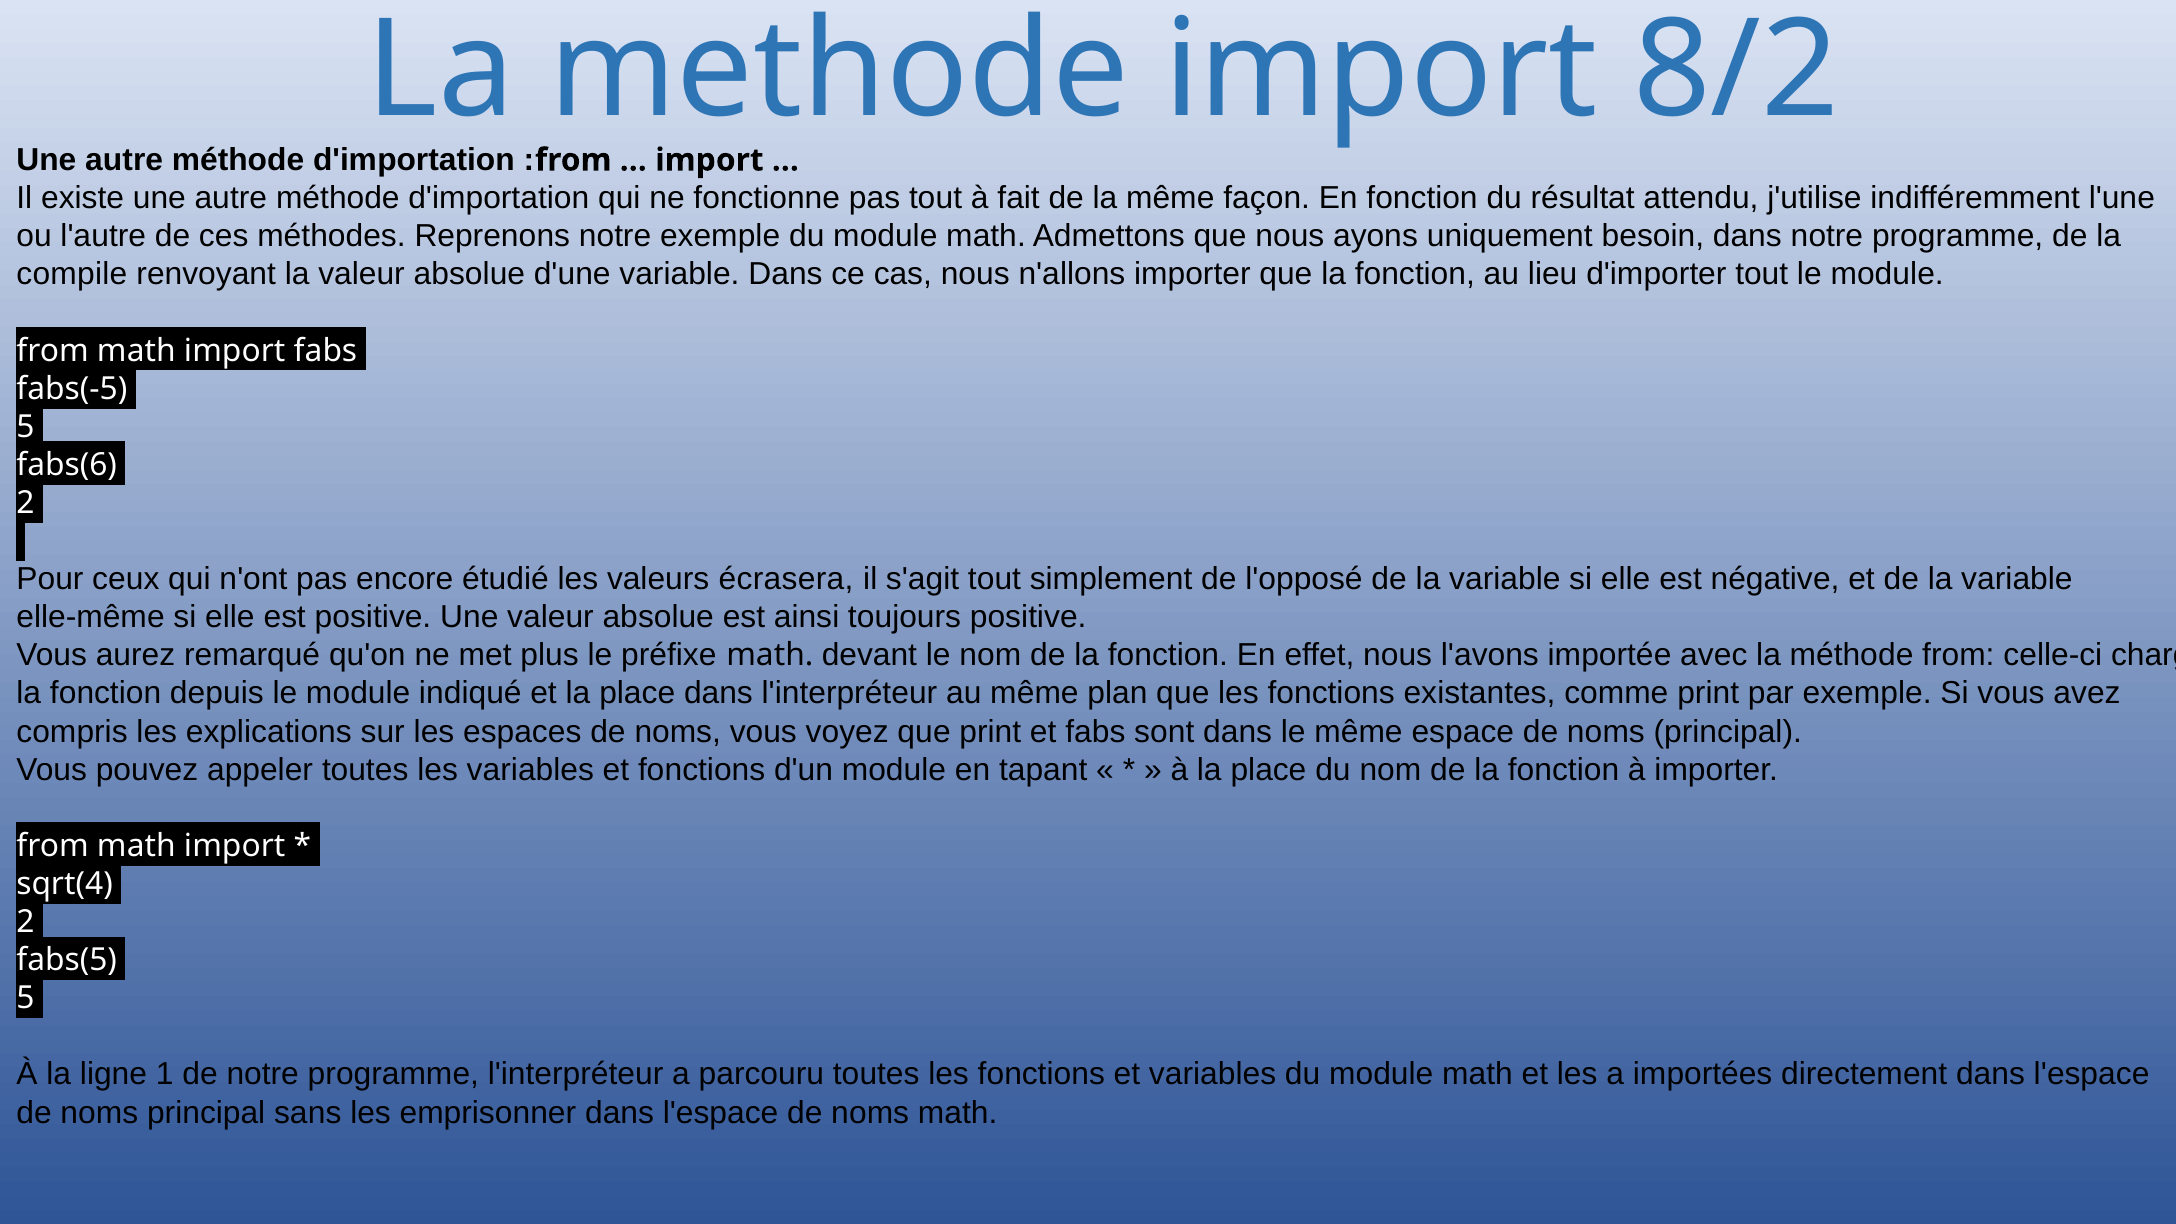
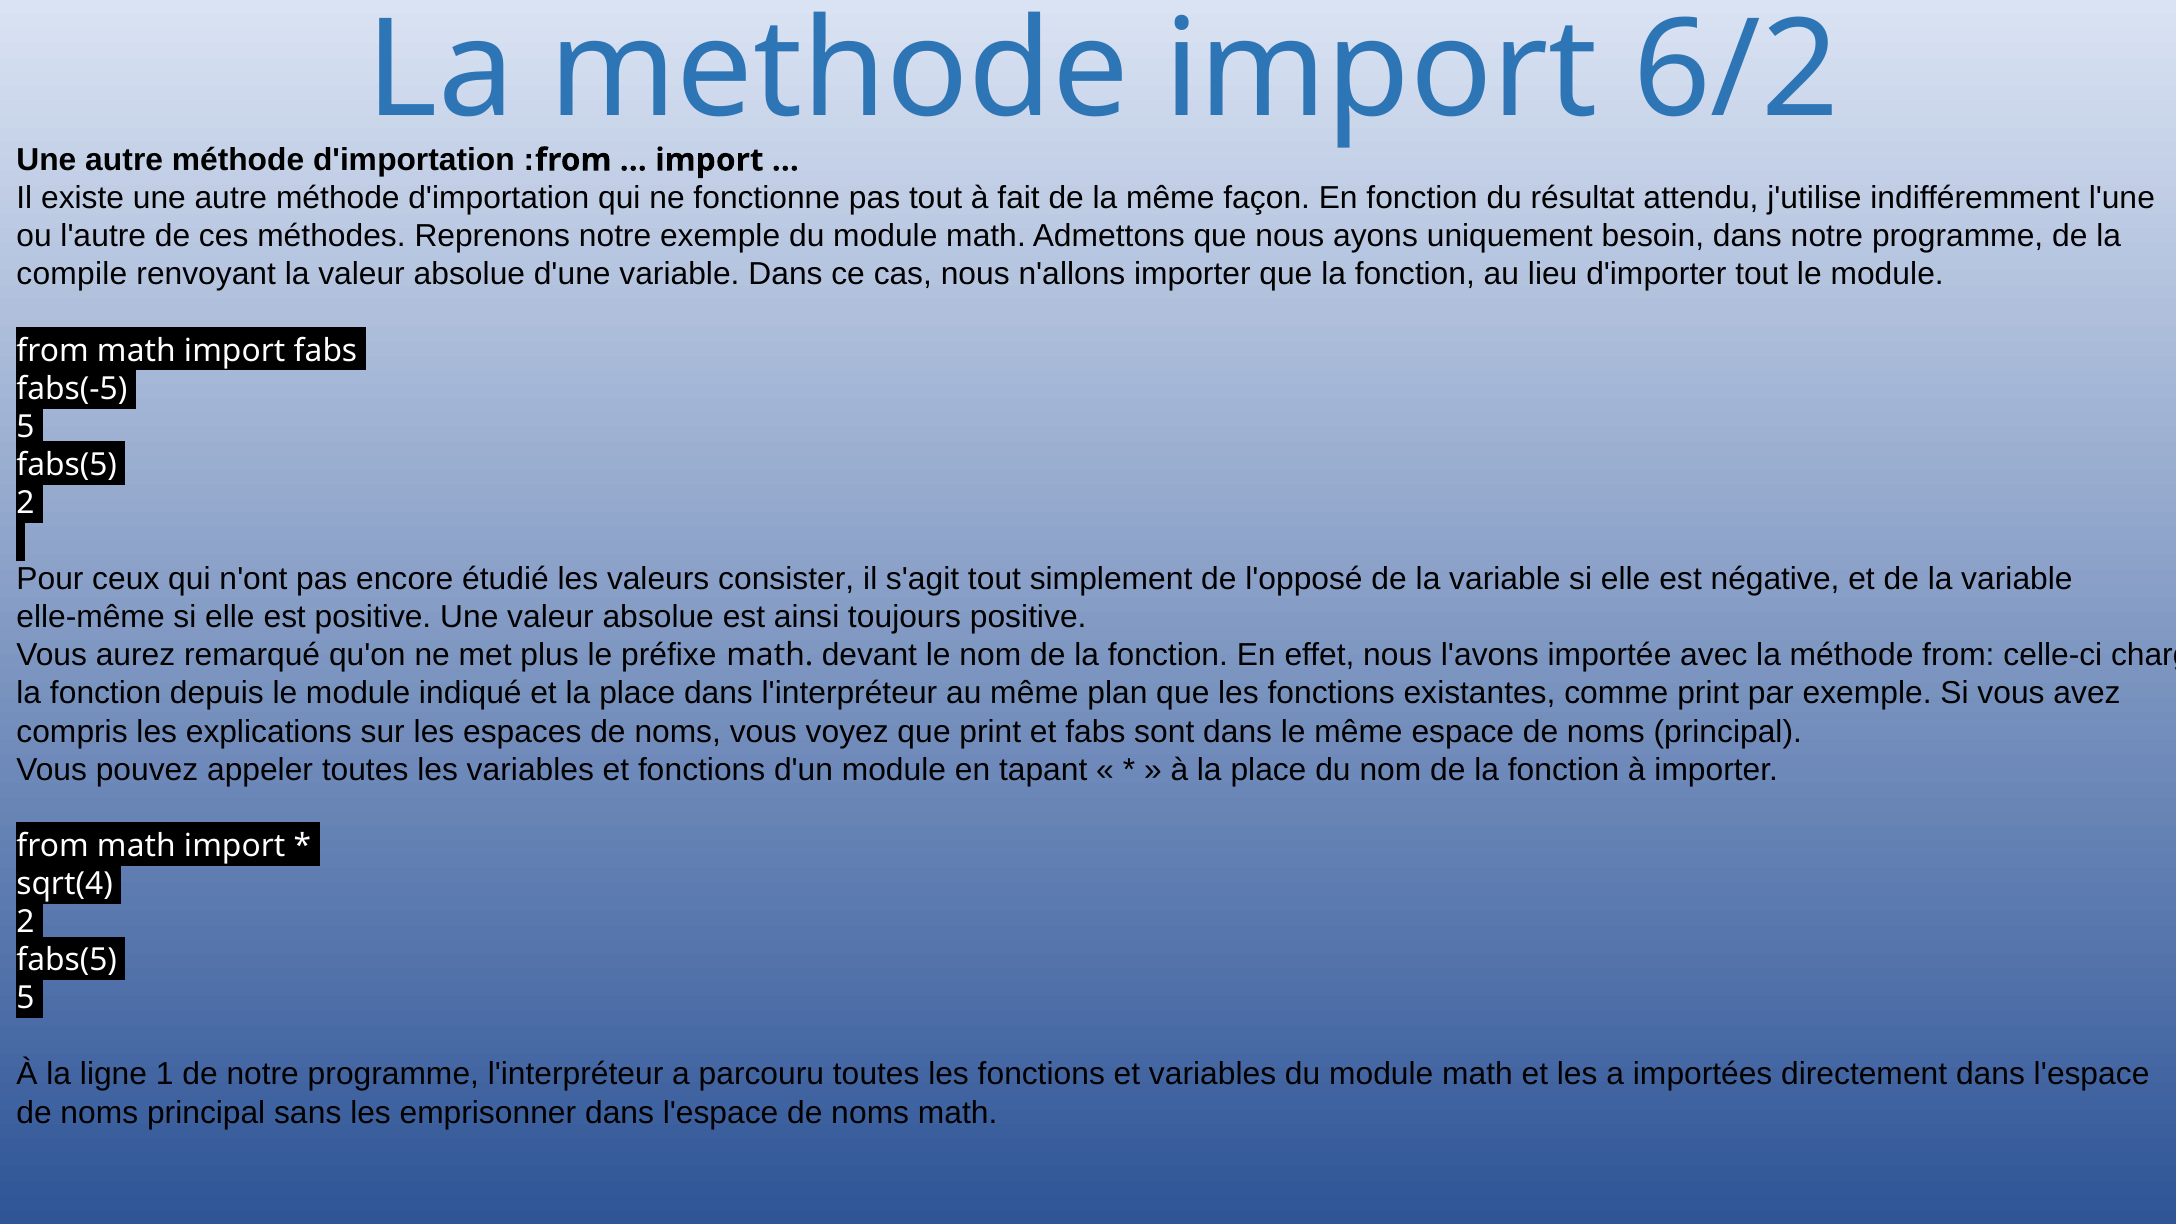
8/2: 8/2 -> 6/2 (1736, 71)
fabs(6: fabs(6 -> fabs(5 (67, 465)
écrasera: écrasera -> consister (786, 579)
